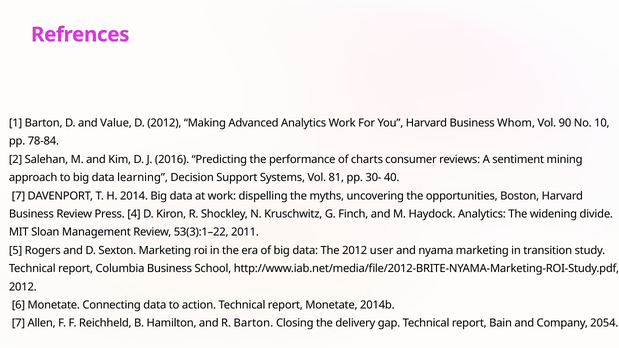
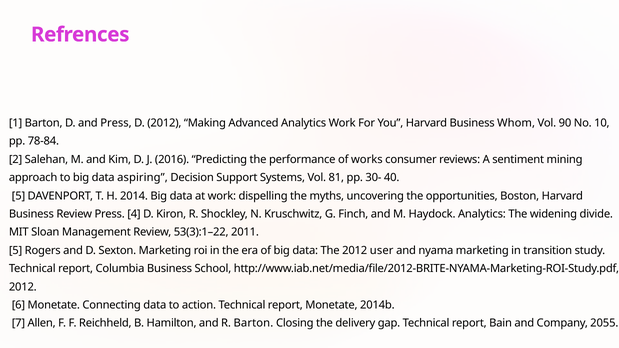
and Value: Value -> Press (116, 123)
charts: charts -> works (367, 160)
learning: learning -> aspiring (143, 178)
7: 7 -> 5 (19, 196)
2054: 2054 -> 2055 (604, 323)
